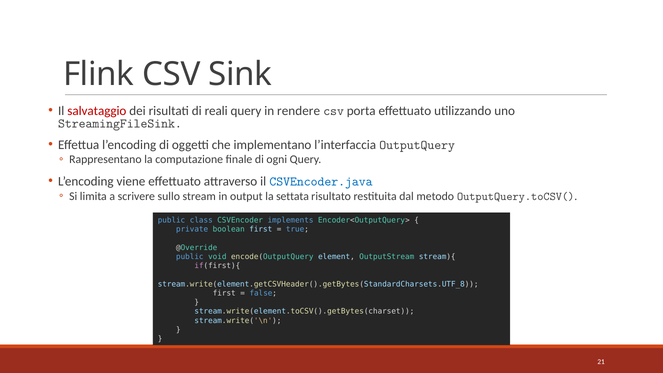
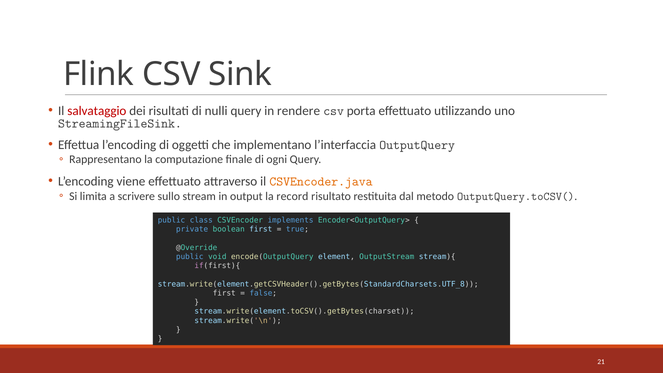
reali: reali -> nulli (216, 111)
CSVEncoder.java colour: blue -> orange (321, 181)
settata: settata -> record (292, 196)
